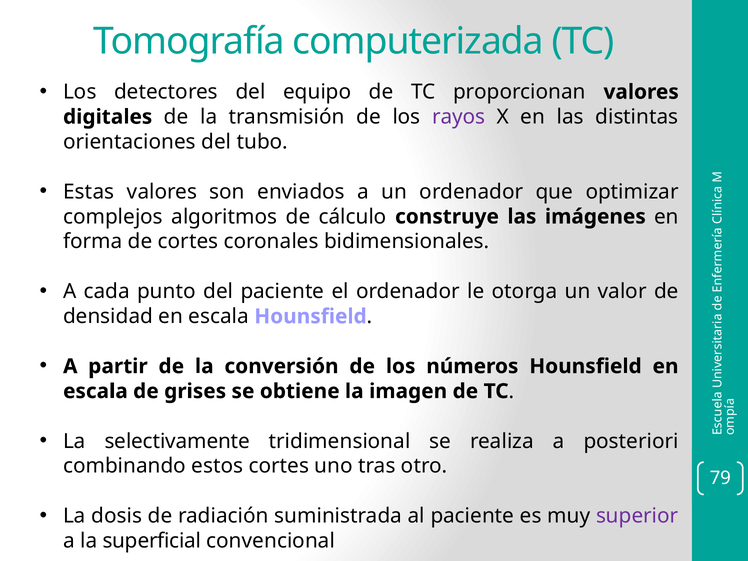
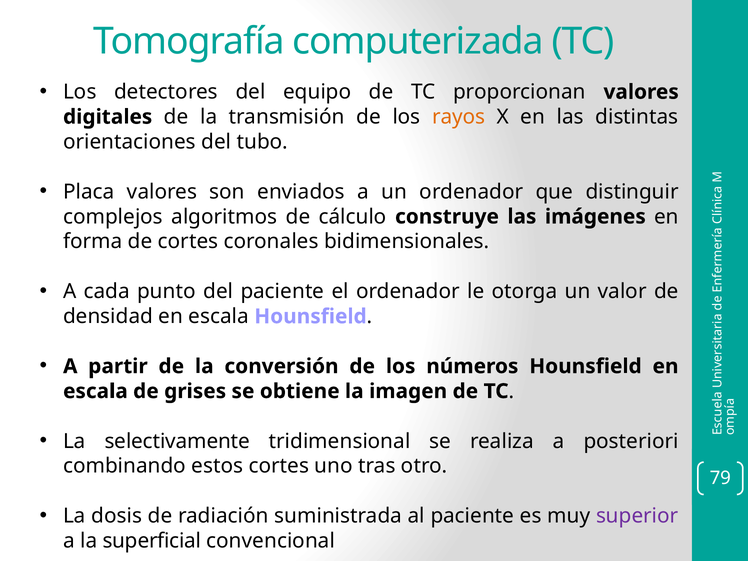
rayos colour: purple -> orange (459, 117)
Estas: Estas -> Placa (89, 192)
optimizar: optimizar -> distinguir (632, 192)
